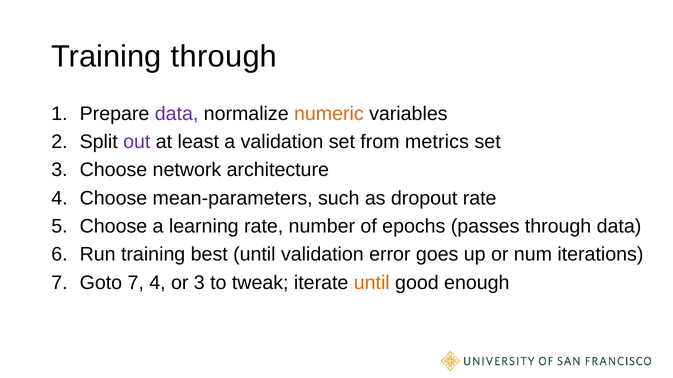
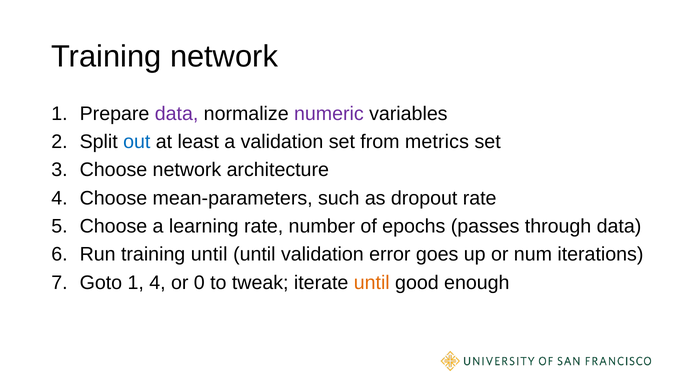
Training through: through -> network (224, 57)
numeric colour: orange -> purple (329, 114)
out colour: purple -> blue (137, 142)
training best: best -> until (209, 255)
Goto 7: 7 -> 1 (136, 283)
or 3: 3 -> 0 (199, 283)
